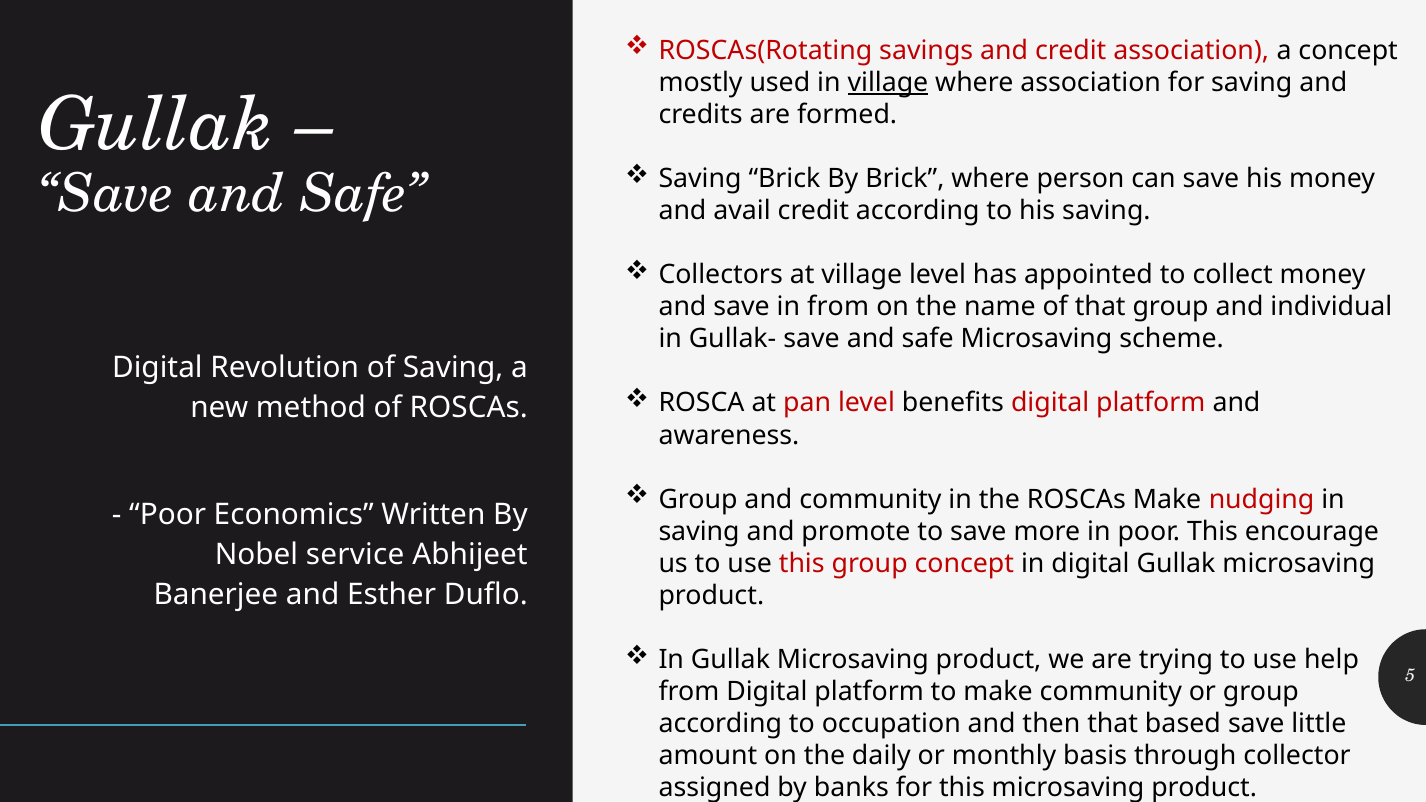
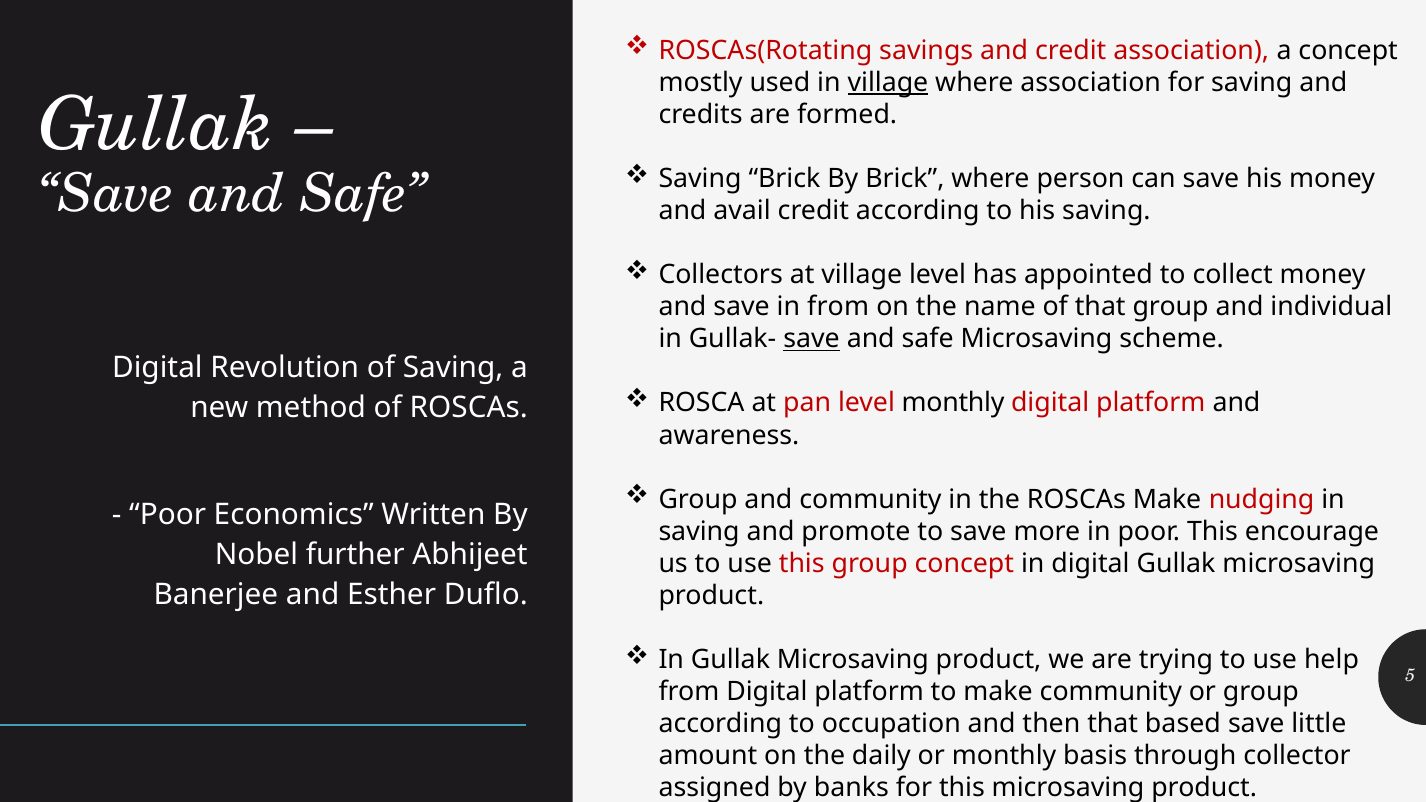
save underline: none -> present (812, 339)
level benefits: benefits -> monthly (953, 403)
service: service -> further (355, 555)
